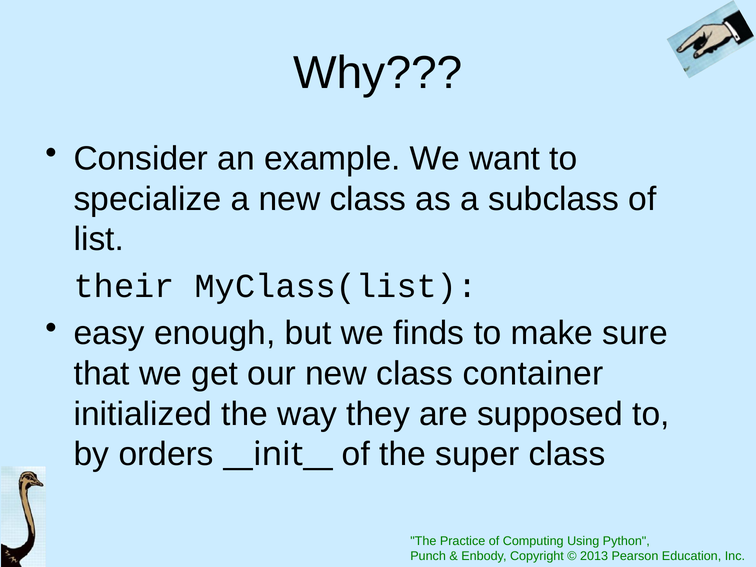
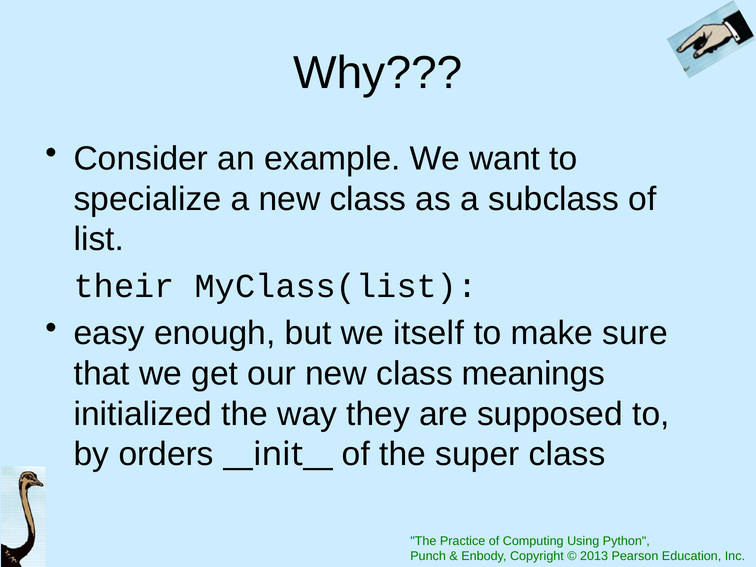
finds: finds -> itself (429, 333)
container: container -> meanings (533, 374)
